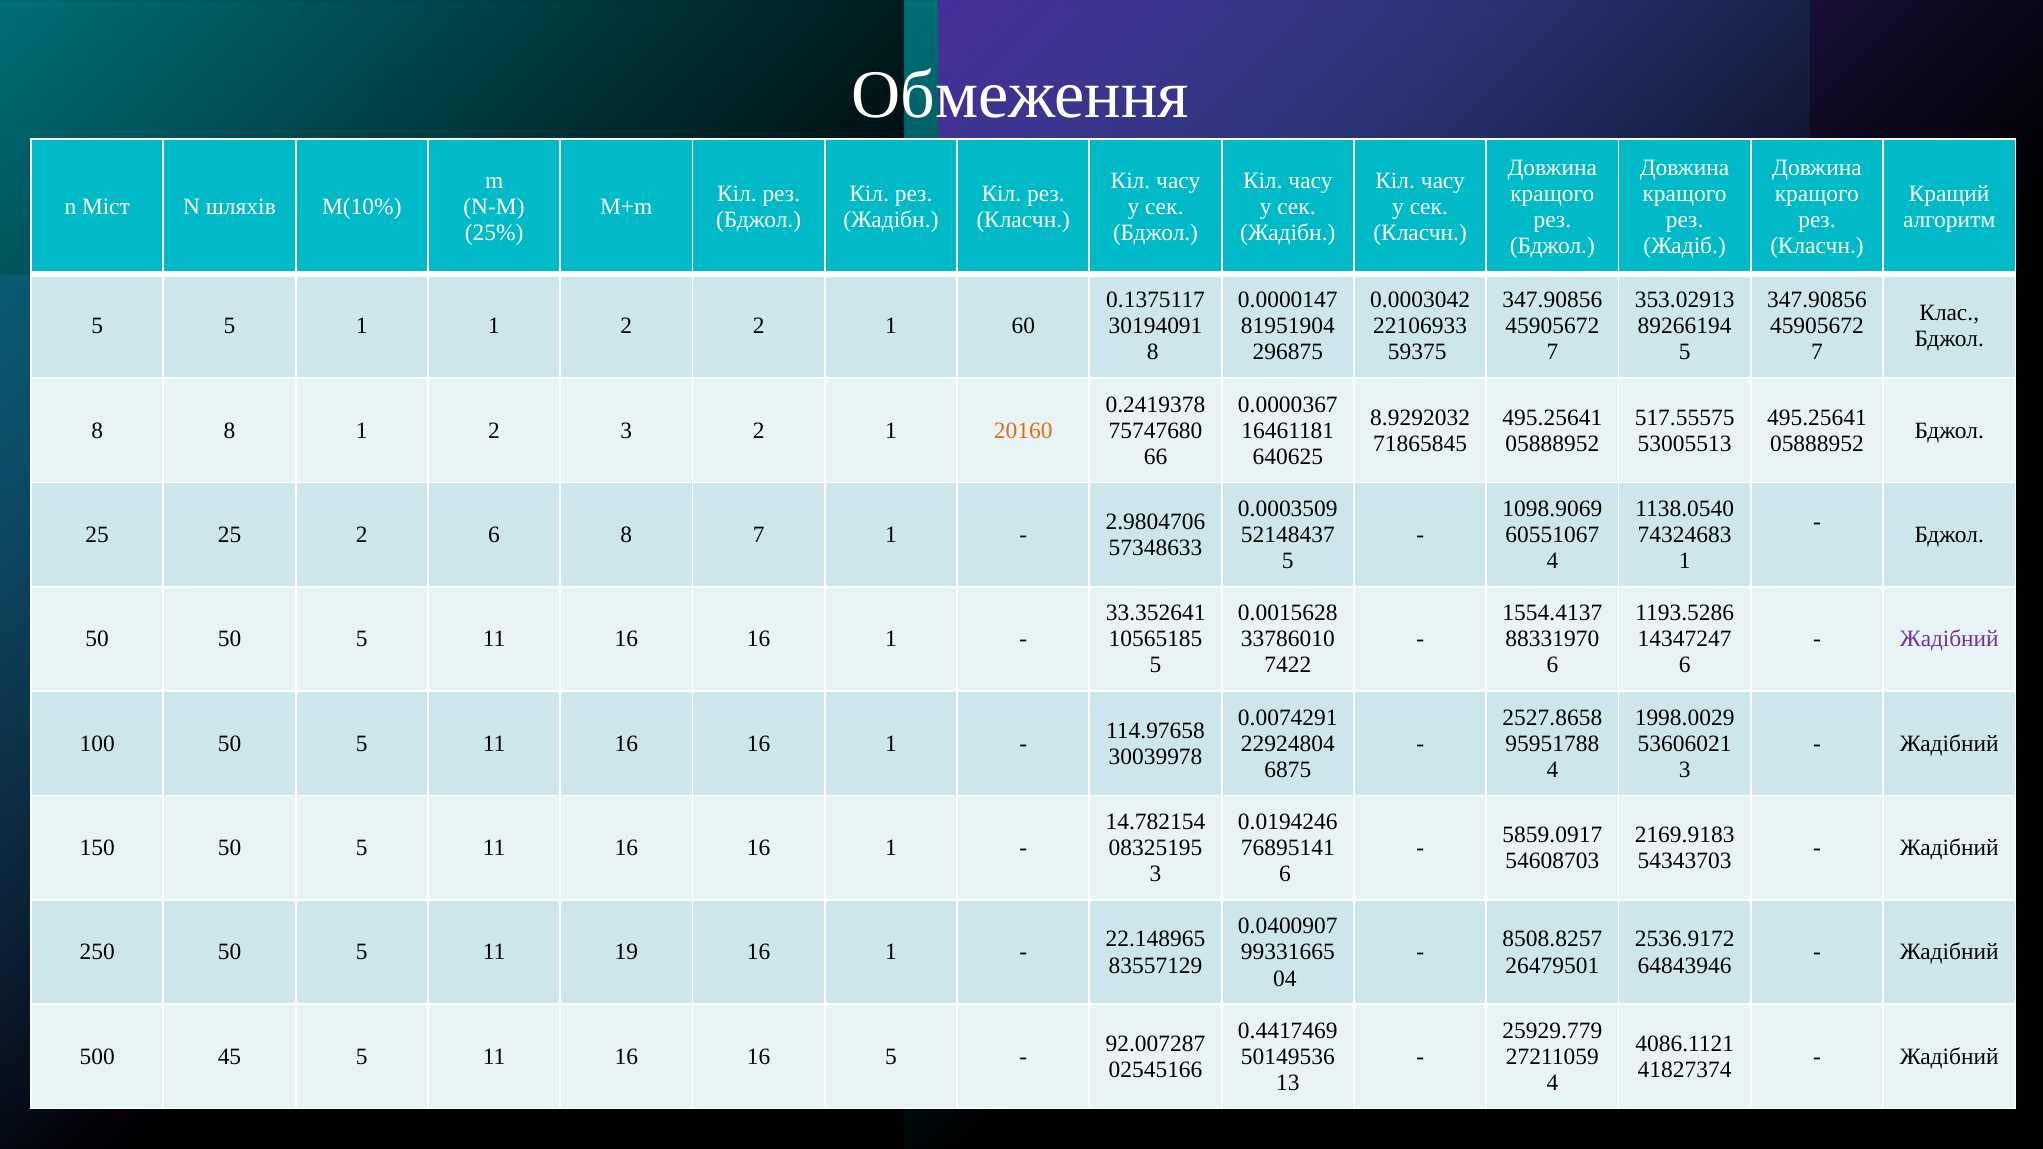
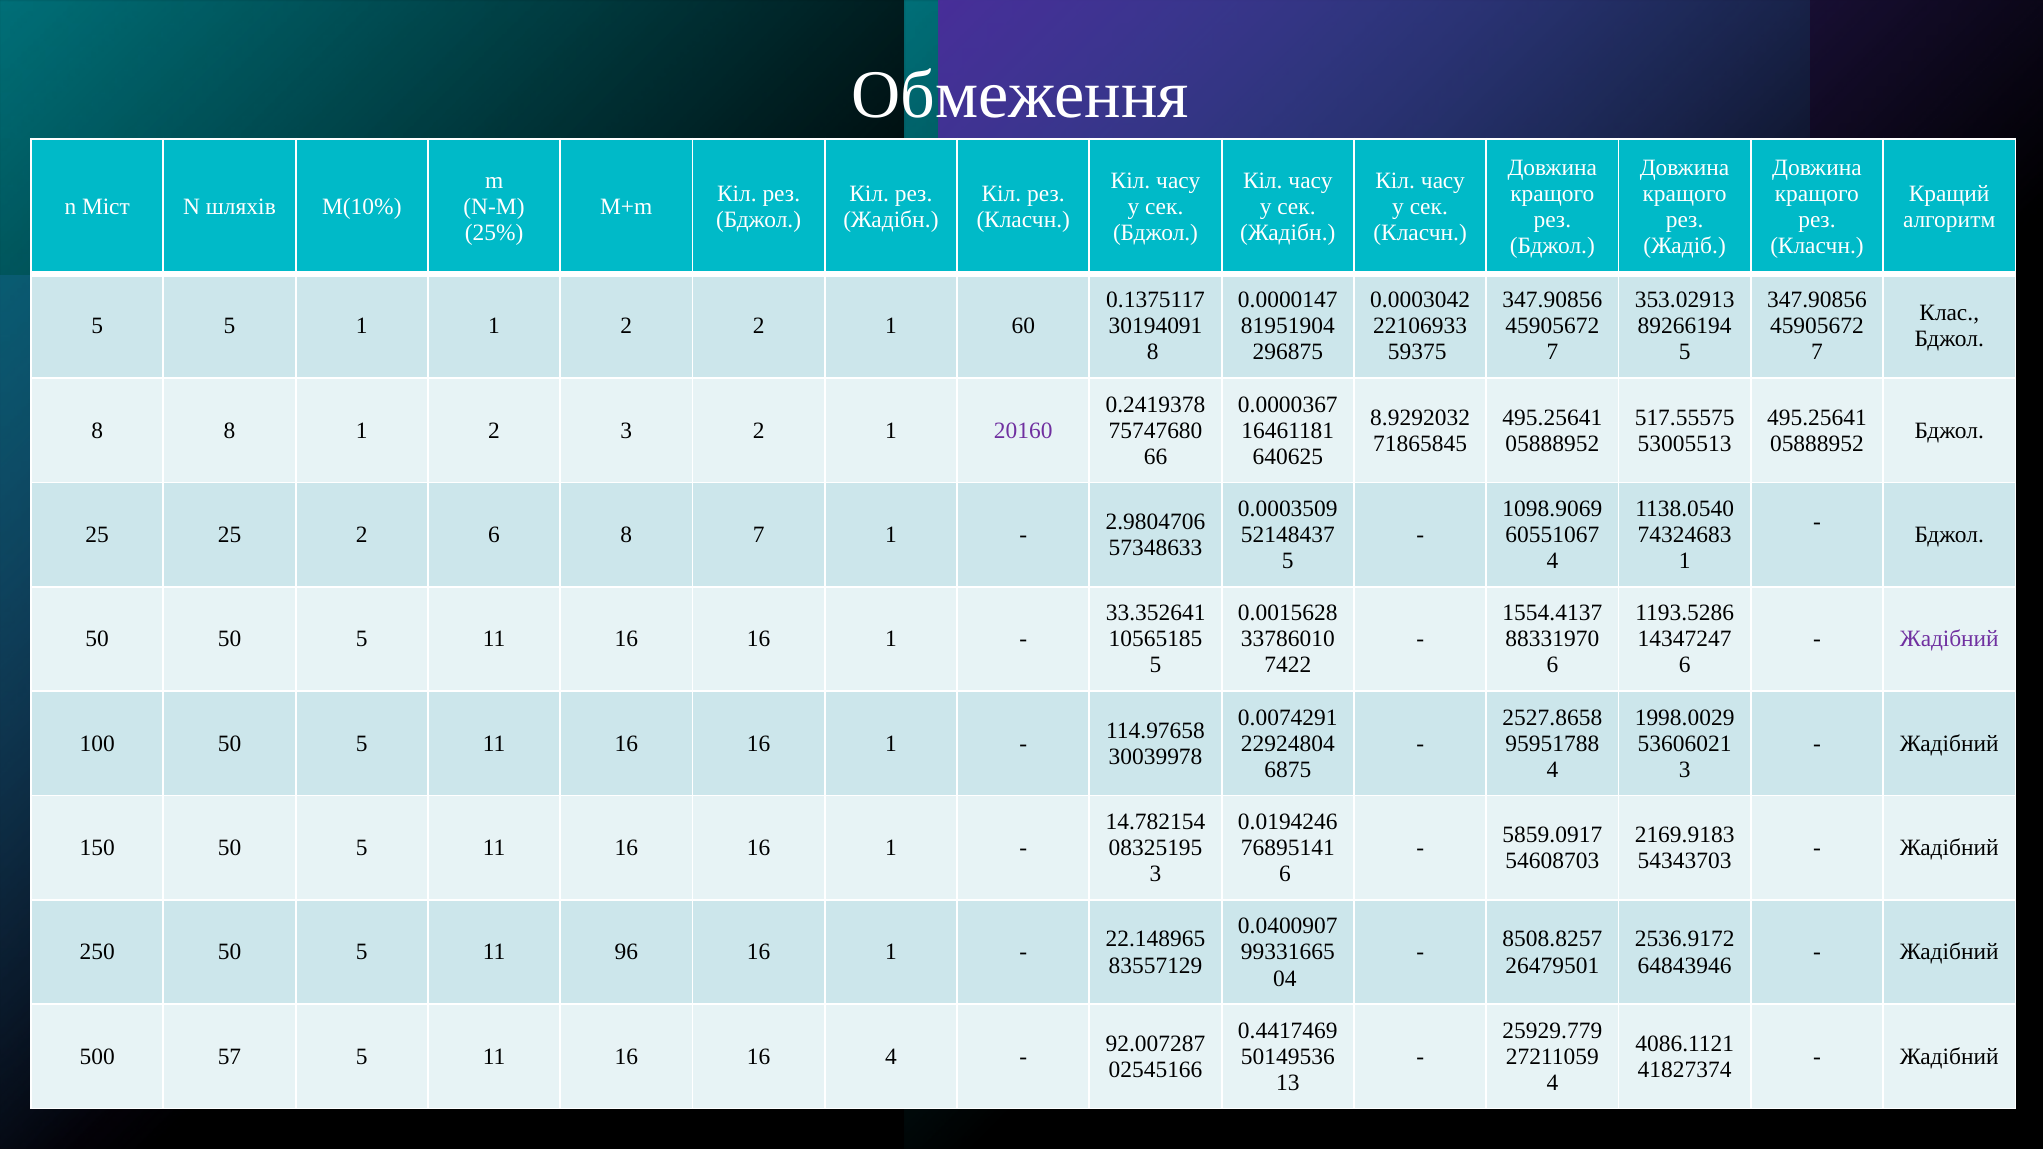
20160 colour: orange -> purple (1023, 431)
19: 19 -> 96 (626, 952)
45: 45 -> 57 (229, 1057)
16 5: 5 -> 4 (891, 1057)
